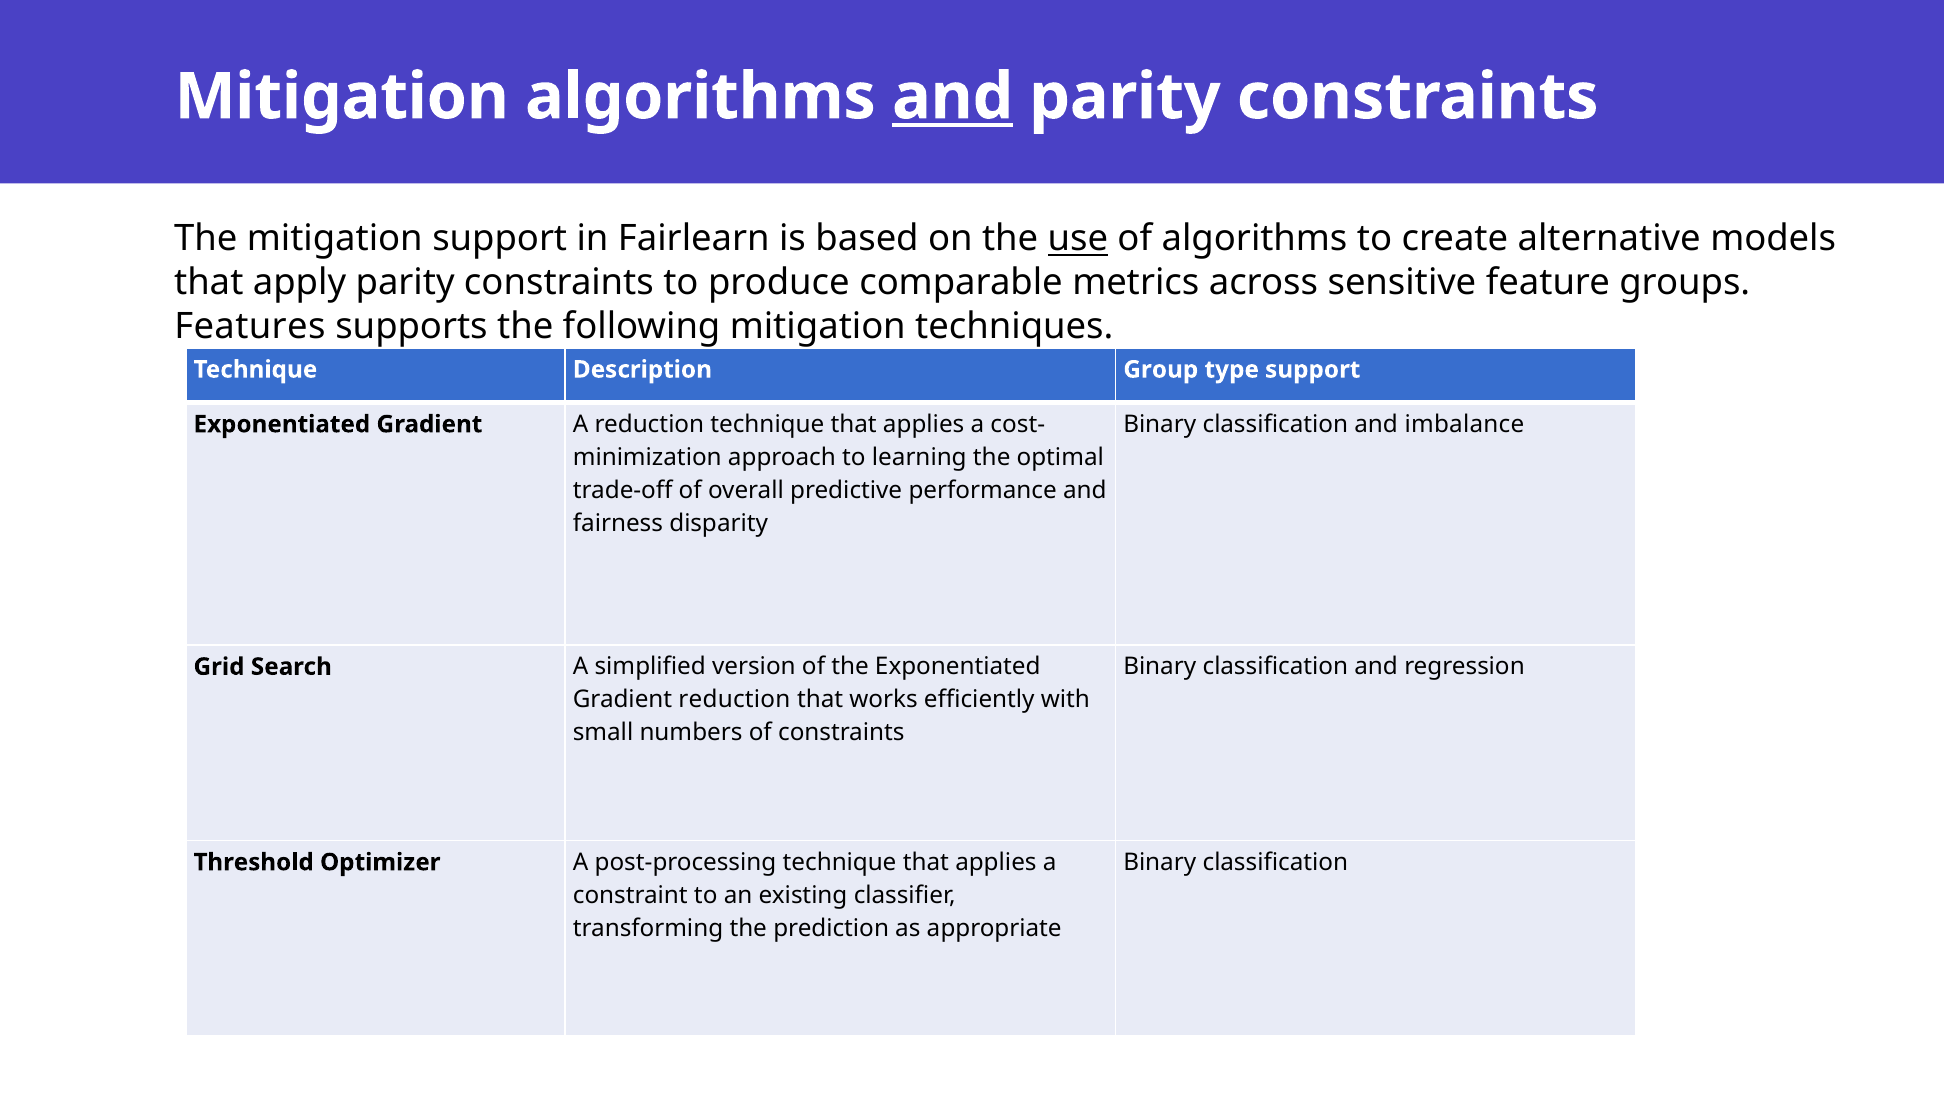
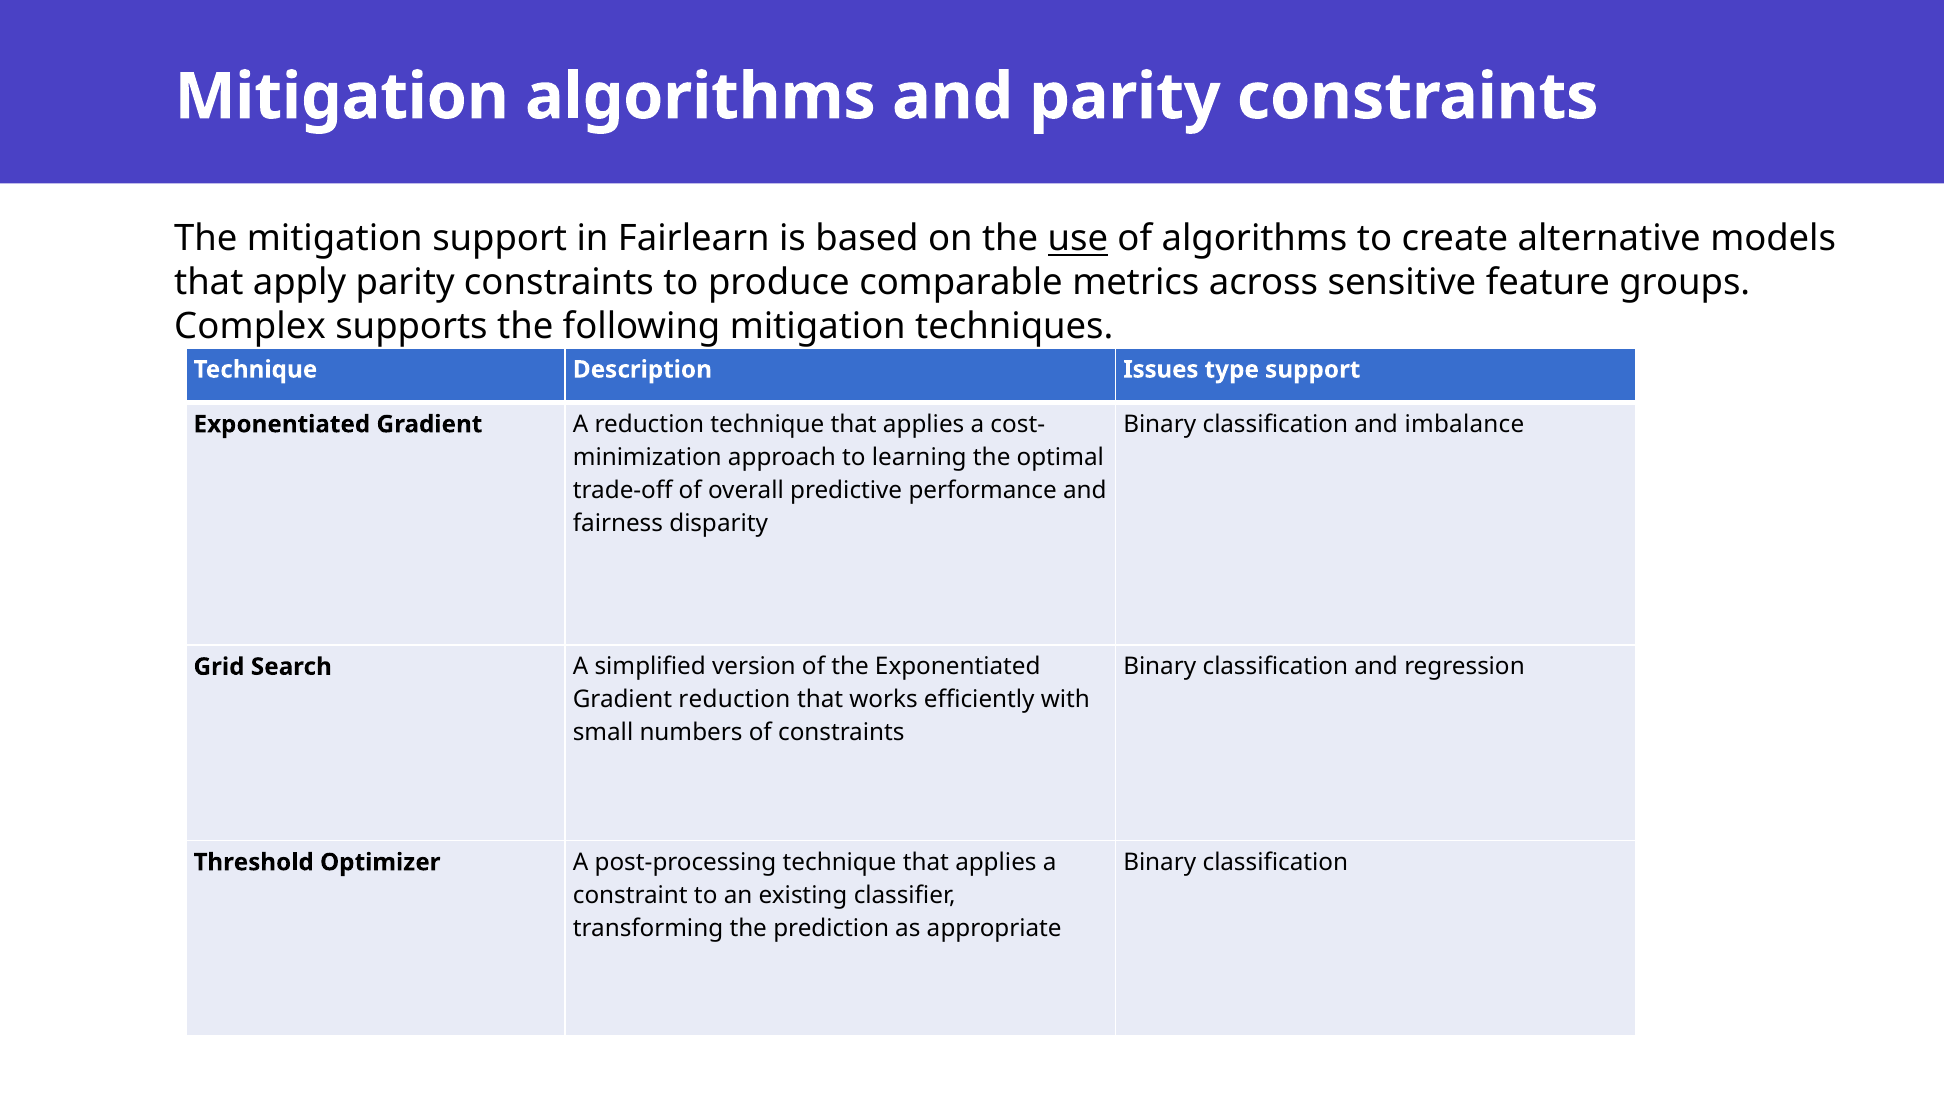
and underline: present -> none (953, 97)
Features: Features -> Complex (250, 326)
Group: Group -> Issues (1161, 369)
